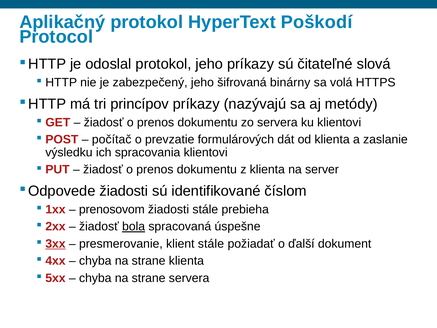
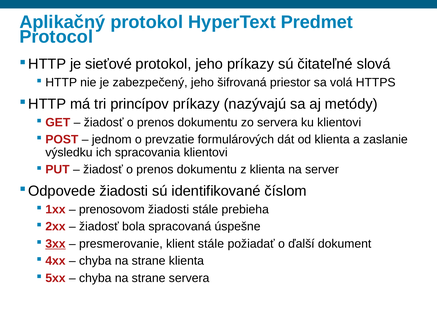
Poškodí: Poškodí -> Predmet (317, 22)
odoslal: odoslal -> sieťové (109, 64)
binárny: binárny -> priestor (290, 83)
počítač: počítač -> jednom (112, 139)
bola underline: present -> none (134, 226)
